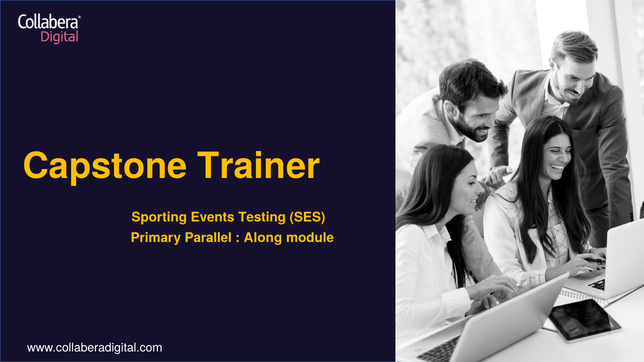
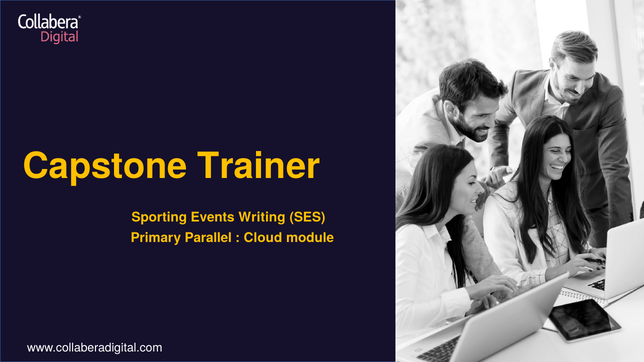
Testing: Testing -> Writing (262, 217)
Along: Along -> Cloud (263, 238)
